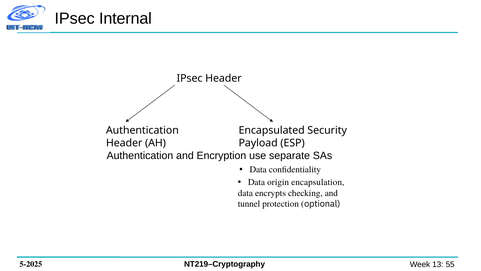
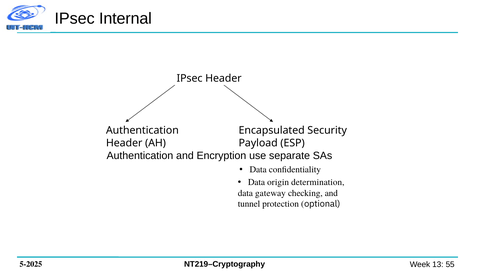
encapsulation: encapsulation -> determination (318, 182)
encrypts: encrypts -> gateway (270, 193)
